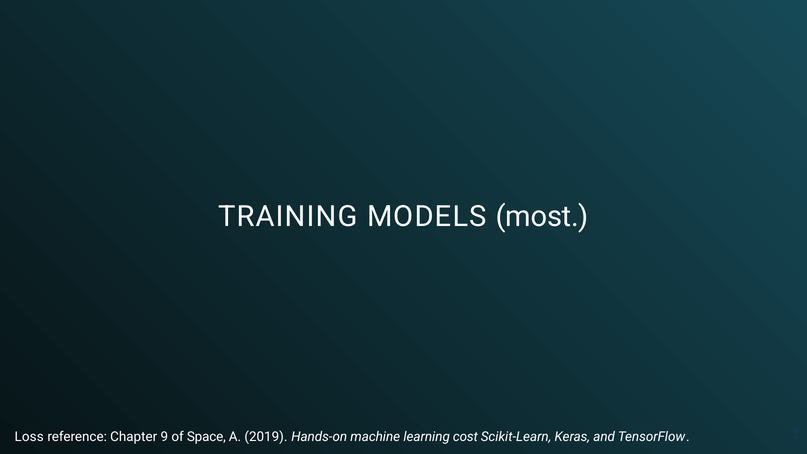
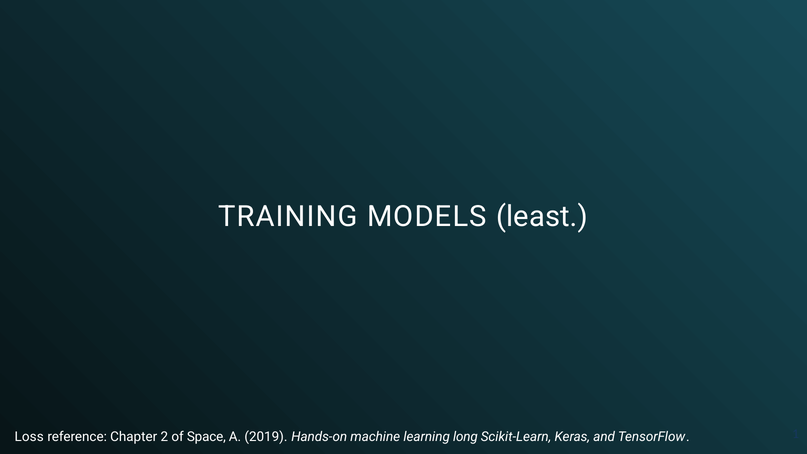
most: most -> least (542, 217)
9: 9 -> 2 (164, 437)
cost: cost -> long (465, 437)
